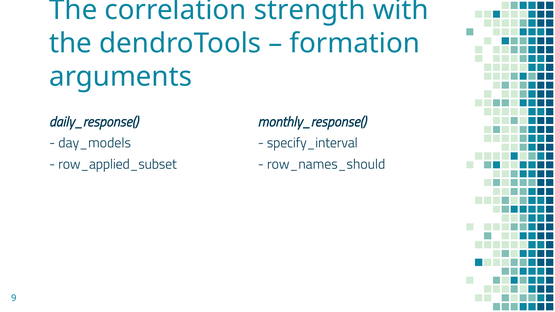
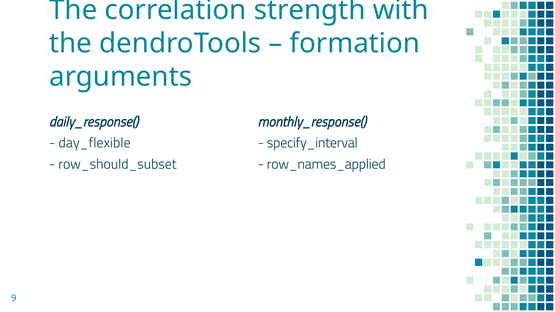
day_models: day_models -> day_flexible (95, 143)
row_applied_subset: row_applied_subset -> row_should_subset (117, 164)
row_names_should: row_names_should -> row_names_applied (326, 164)
